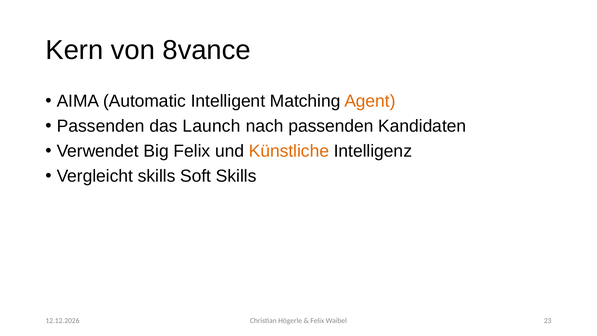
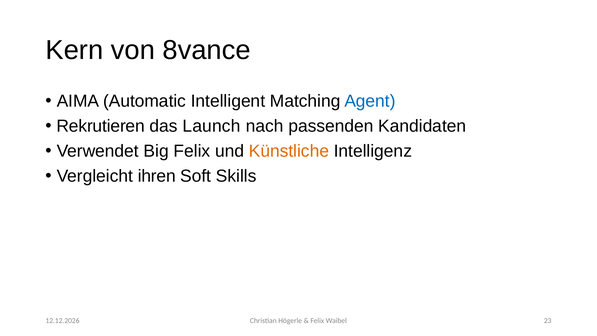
Agent colour: orange -> blue (370, 101)
Passenden: Passenden -> Rekrutieren (101, 126)
Vergleicht skills: skills -> ihren (157, 176)
